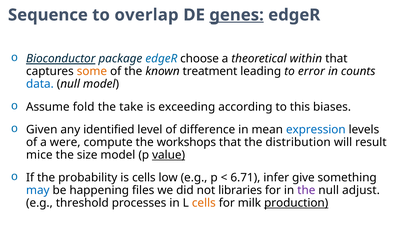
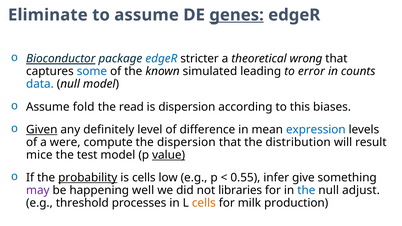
Sequence: Sequence -> Eliminate (48, 15)
to overlap: overlap -> assume (147, 15)
choose: choose -> stricter (200, 59)
within: within -> wrong (306, 59)
some colour: orange -> blue (92, 71)
treatment: treatment -> simulated (210, 71)
take: take -> read (131, 107)
is exceeding: exceeding -> dispersion (187, 107)
Given underline: none -> present (42, 130)
identified: identified -> definitely (109, 130)
the workshops: workshops -> dispersion (186, 142)
size: size -> test (87, 155)
probability underline: none -> present (88, 178)
6.71: 6.71 -> 0.55 (245, 178)
may colour: blue -> purple (38, 190)
files: files -> well (143, 190)
the colour: purple -> blue (306, 190)
production underline: present -> none (296, 203)
